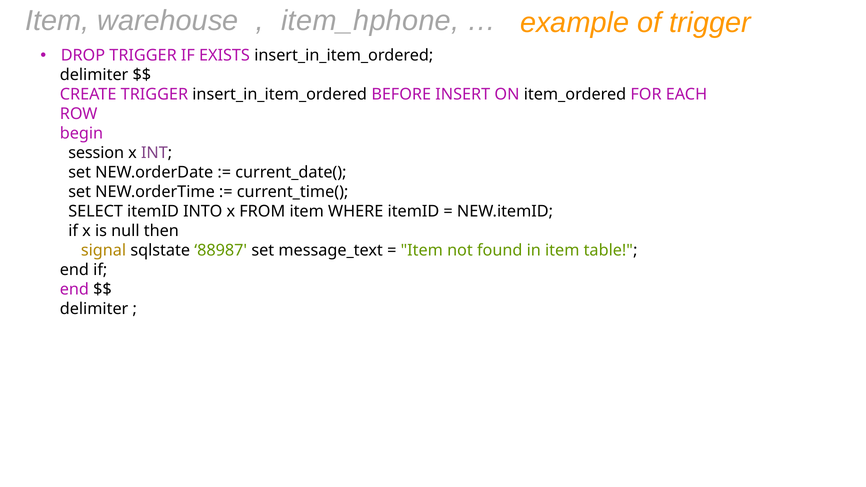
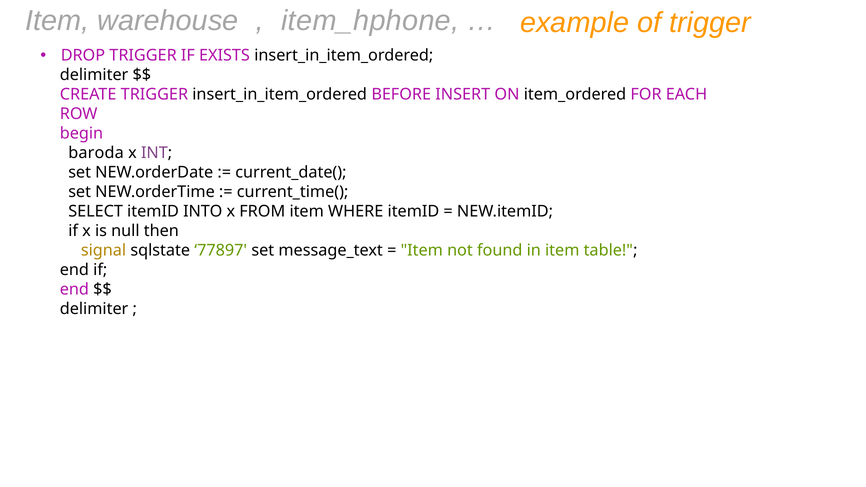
session: session -> baroda (96, 153)
88987: 88987 -> 77897 (221, 250)
